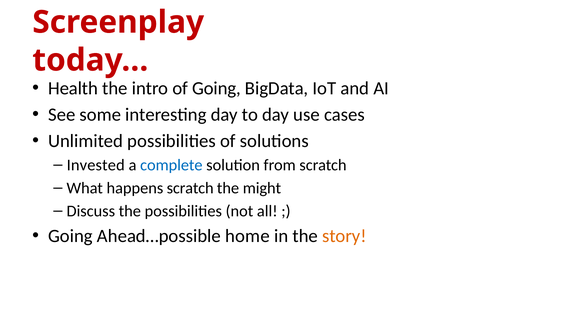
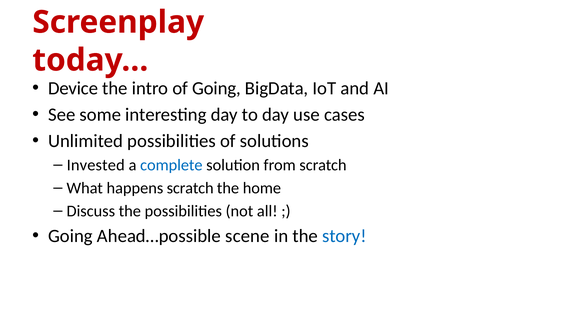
Health: Health -> Device (73, 88)
might: might -> home (262, 188)
home: home -> scene (247, 236)
story colour: orange -> blue (344, 236)
